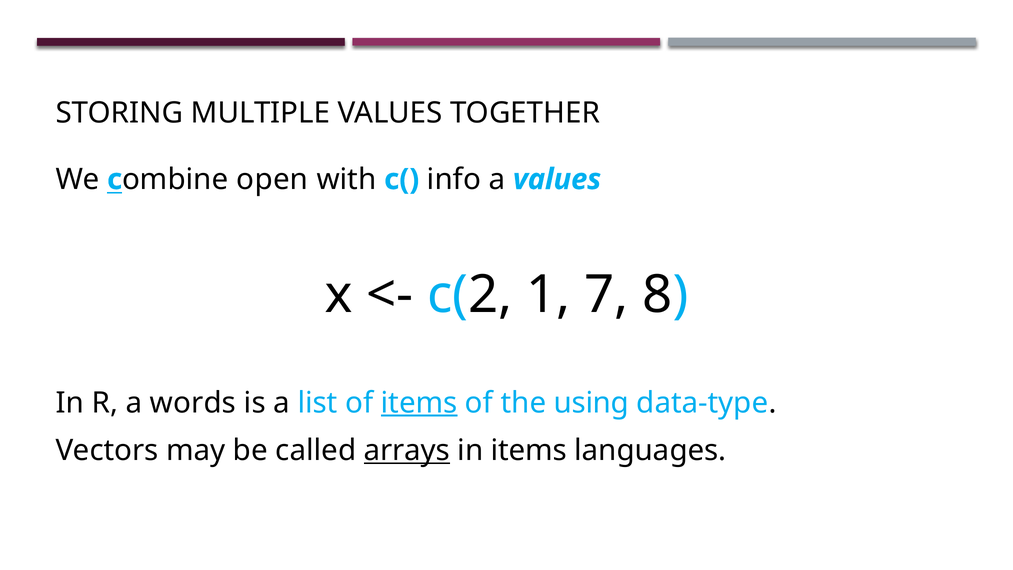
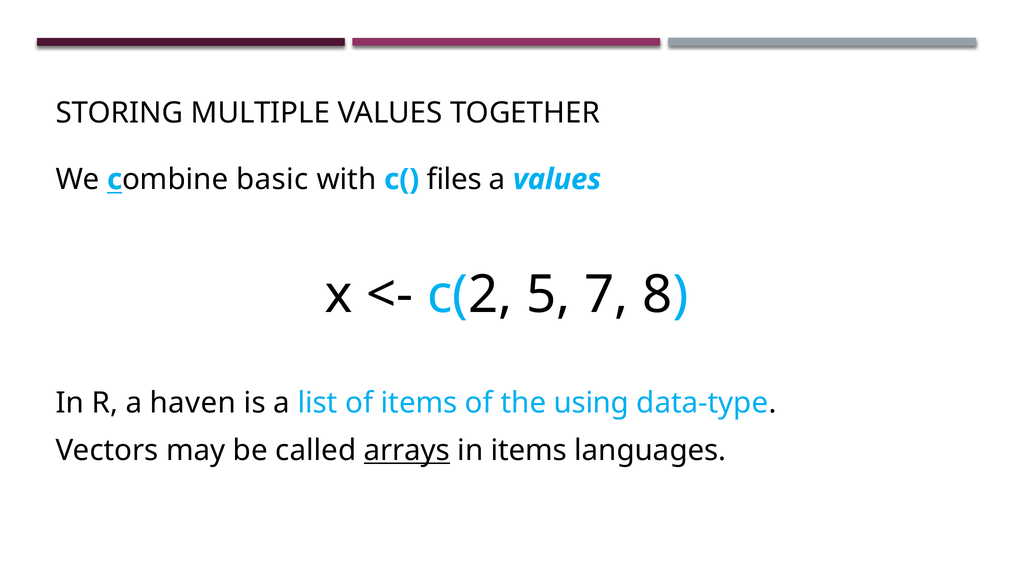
open: open -> basic (272, 179)
info: info -> files (454, 179)
1: 1 -> 5 (548, 295)
words: words -> haven (193, 403)
items underline: present -> none (419, 403)
